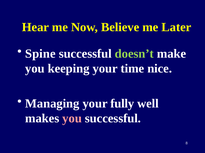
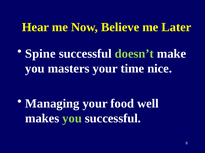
keeping: keeping -> masters (69, 69)
fully: fully -> food (122, 104)
you colour: pink -> light green (72, 119)
